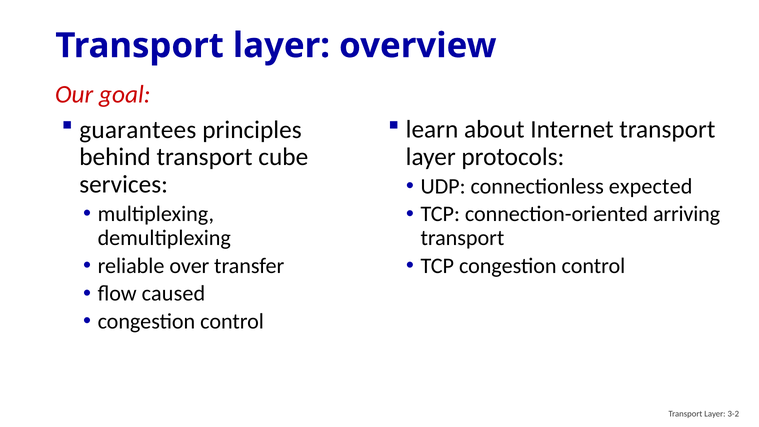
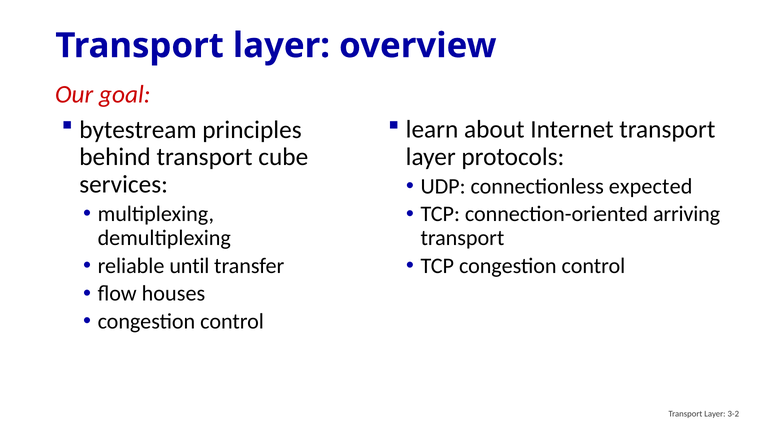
guarantees: guarantees -> bytestream (138, 130)
over: over -> until (189, 266)
caused: caused -> houses (173, 294)
